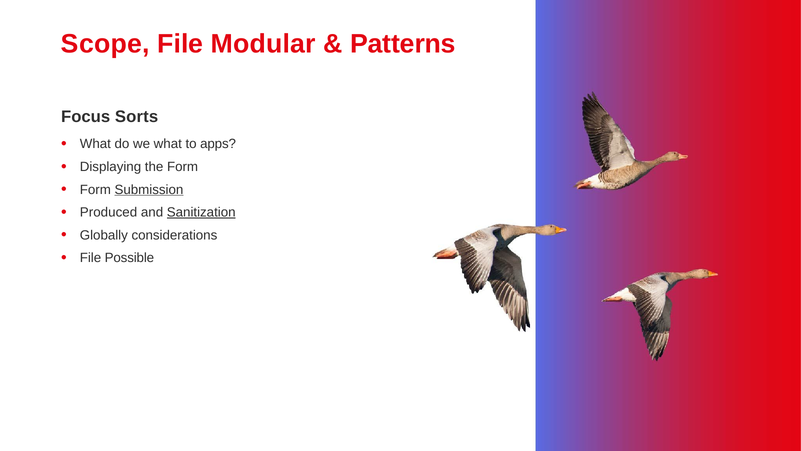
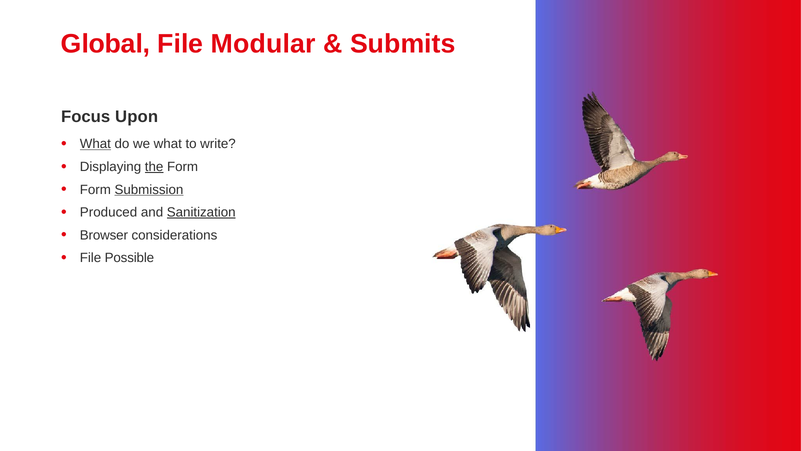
Scope: Scope -> Global (106, 44)
Patterns: Patterns -> Submits (403, 44)
Sorts: Sorts -> Upon (137, 117)
What underline: none -> present (95, 144)
apps: apps -> write (218, 144)
the underline: none -> present (154, 167)
Globally: Globally -> Browser (104, 235)
